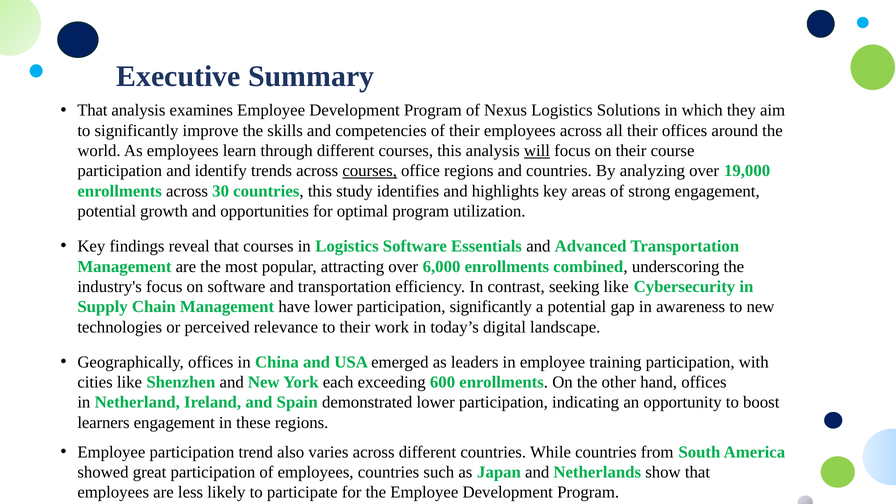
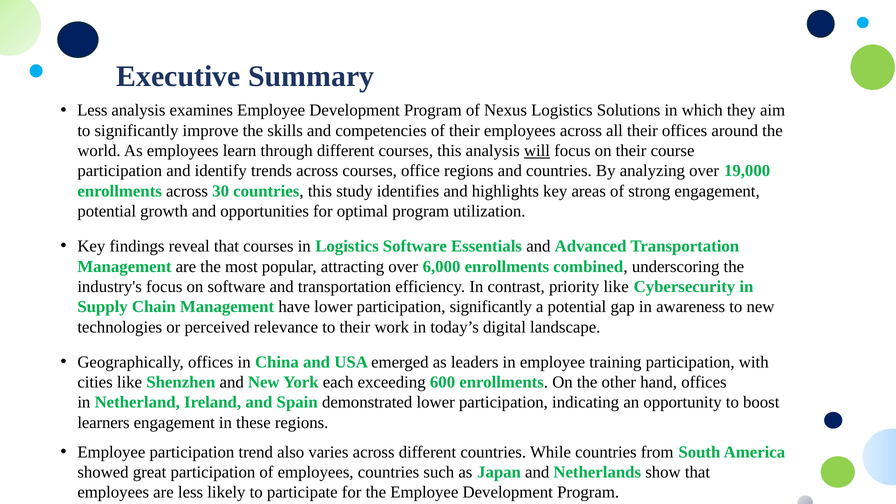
That: That -> Less (92, 110)
courses underline: present -> none (370, 171)
seeking: seeking -> priority (574, 287)
